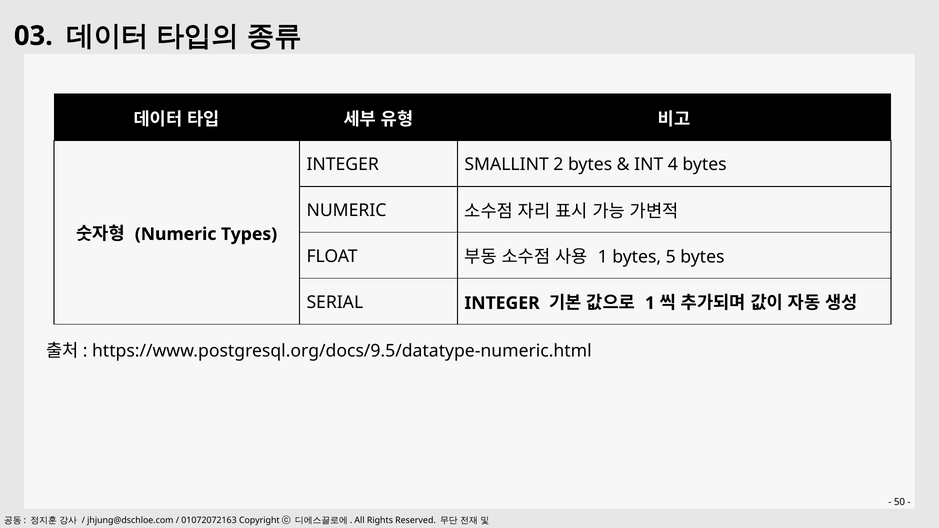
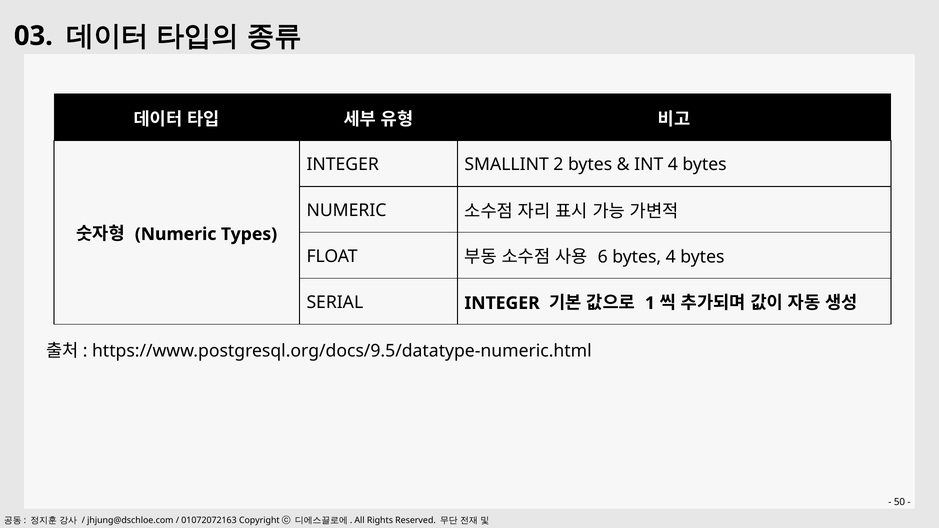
1: 1 -> 6 (603, 257)
bytes 5: 5 -> 4 (671, 257)
